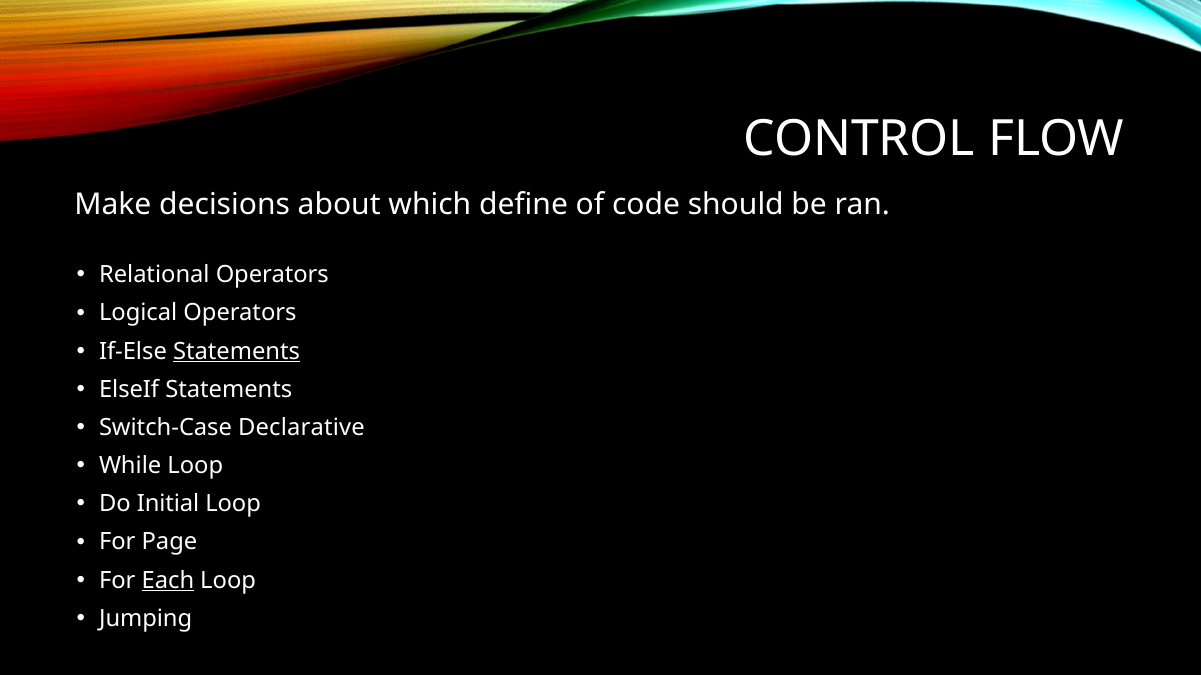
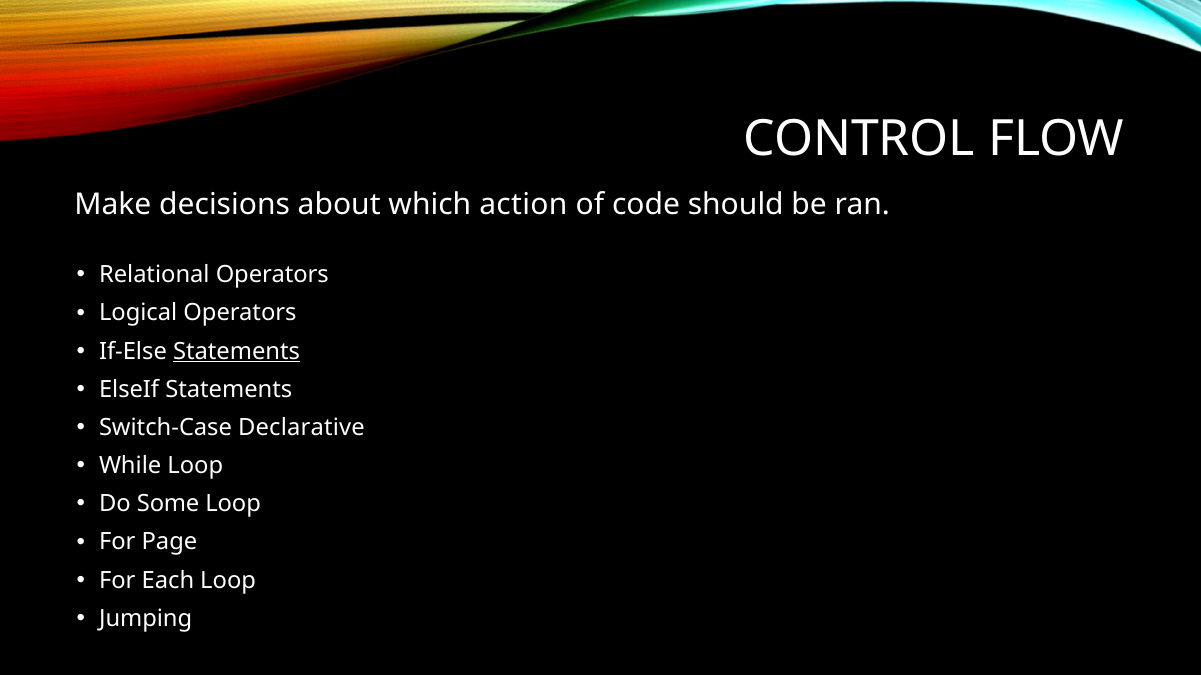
define: define -> action (523, 204)
Initial: Initial -> Some (168, 504)
Each underline: present -> none (168, 581)
